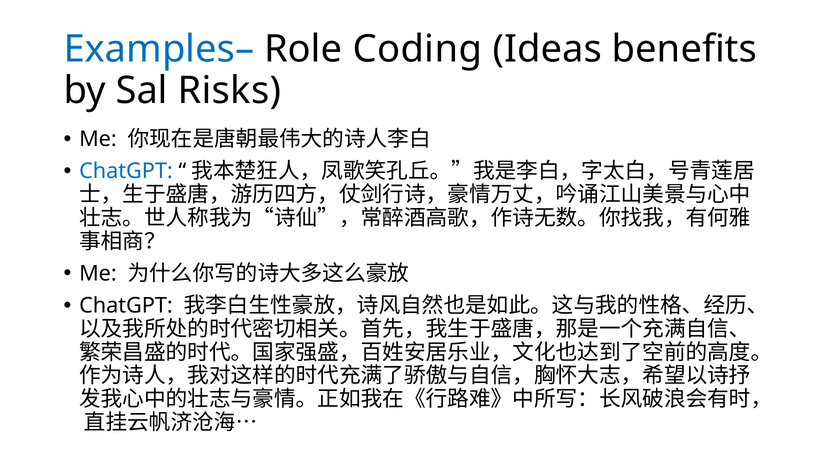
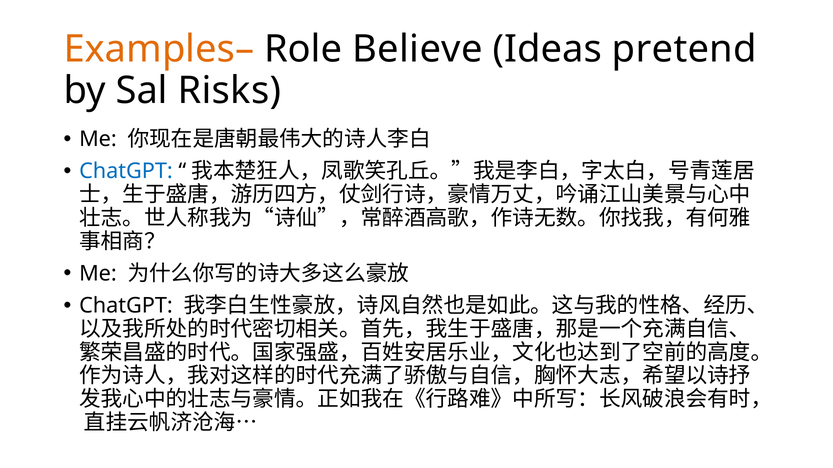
Examples– colour: blue -> orange (159, 49)
Coding: Coding -> Believe (417, 49)
benefits: benefits -> pretend (684, 49)
